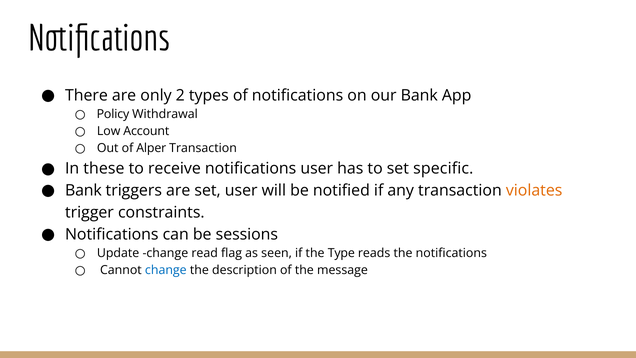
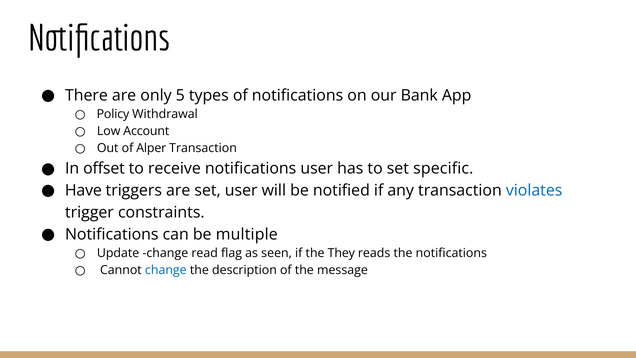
2: 2 -> 5 (180, 95)
these: these -> offset (104, 168)
Bank: Bank -> Have (83, 190)
violates colour: orange -> blue (534, 190)
sessions: sessions -> multiple (247, 234)
Type: Type -> They (341, 253)
